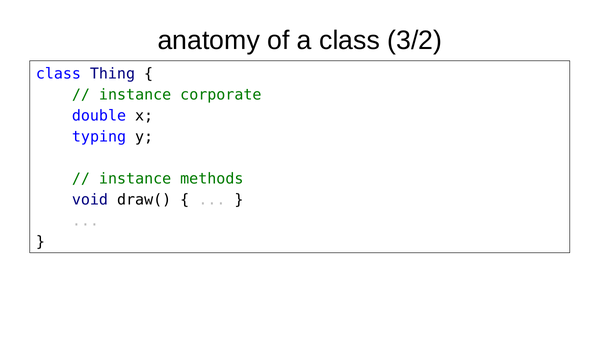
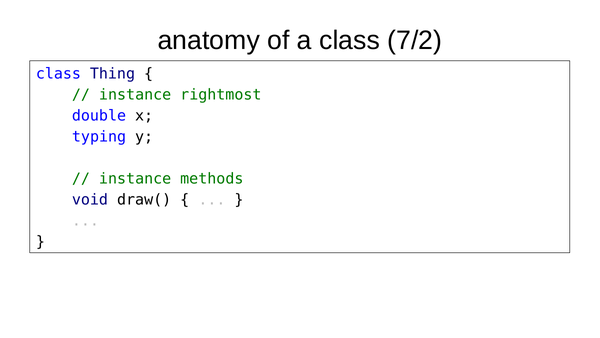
3/2: 3/2 -> 7/2 (415, 40)
corporate: corporate -> rightmost (221, 95)
